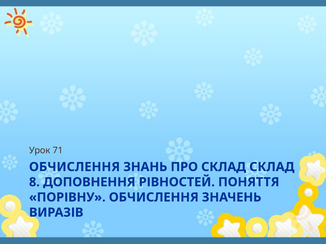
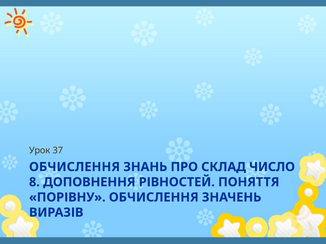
71: 71 -> 37 (58, 151)
СКЛАД СКЛАД: СКЛАД -> ЧИСЛО (272, 167)
